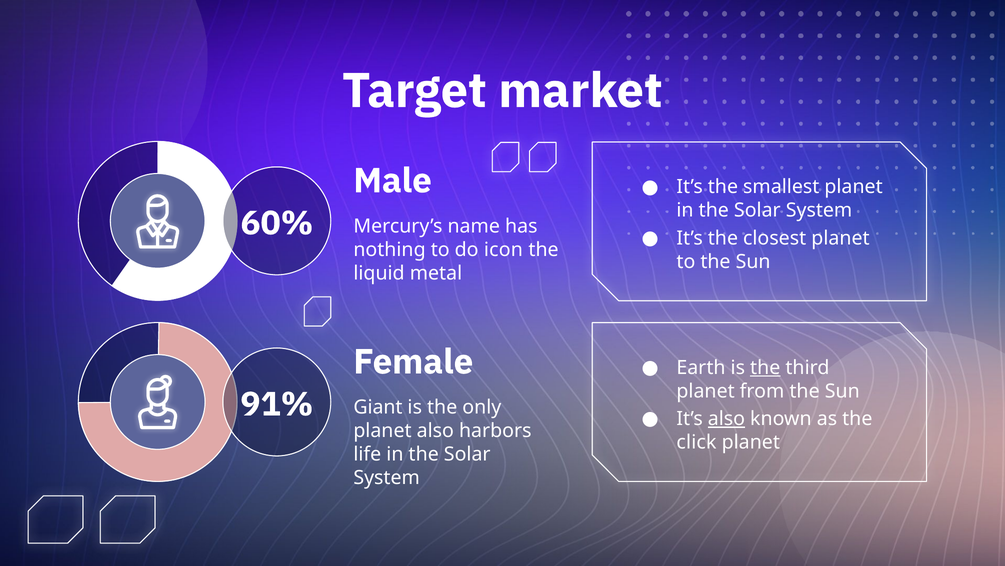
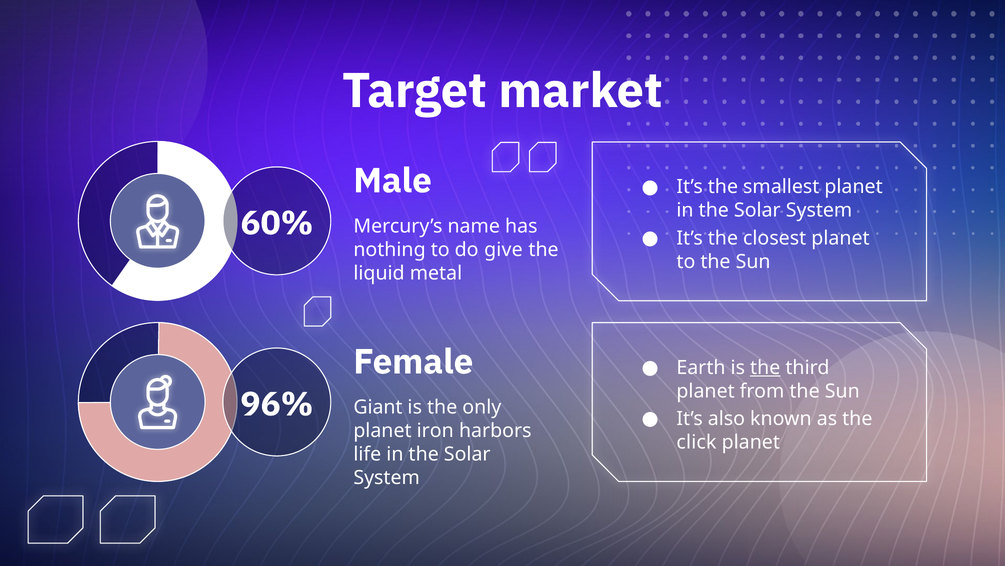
icon: icon -> give (503, 249)
91%: 91% -> 96% (277, 404)
also underline: present -> none (726, 418)
planet also: also -> iron (435, 430)
